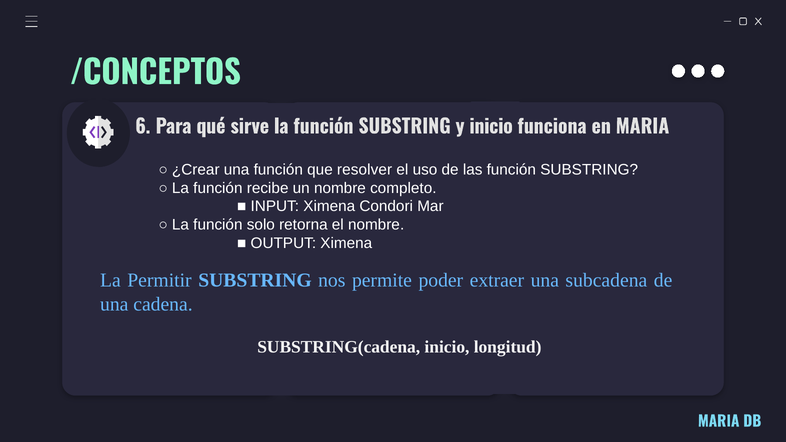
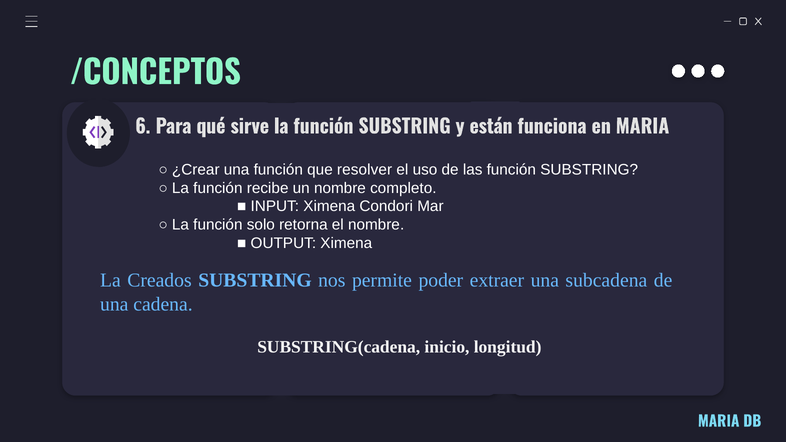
y inicio: inicio -> están (491, 127)
Permitir: Permitir -> Creados (159, 281)
